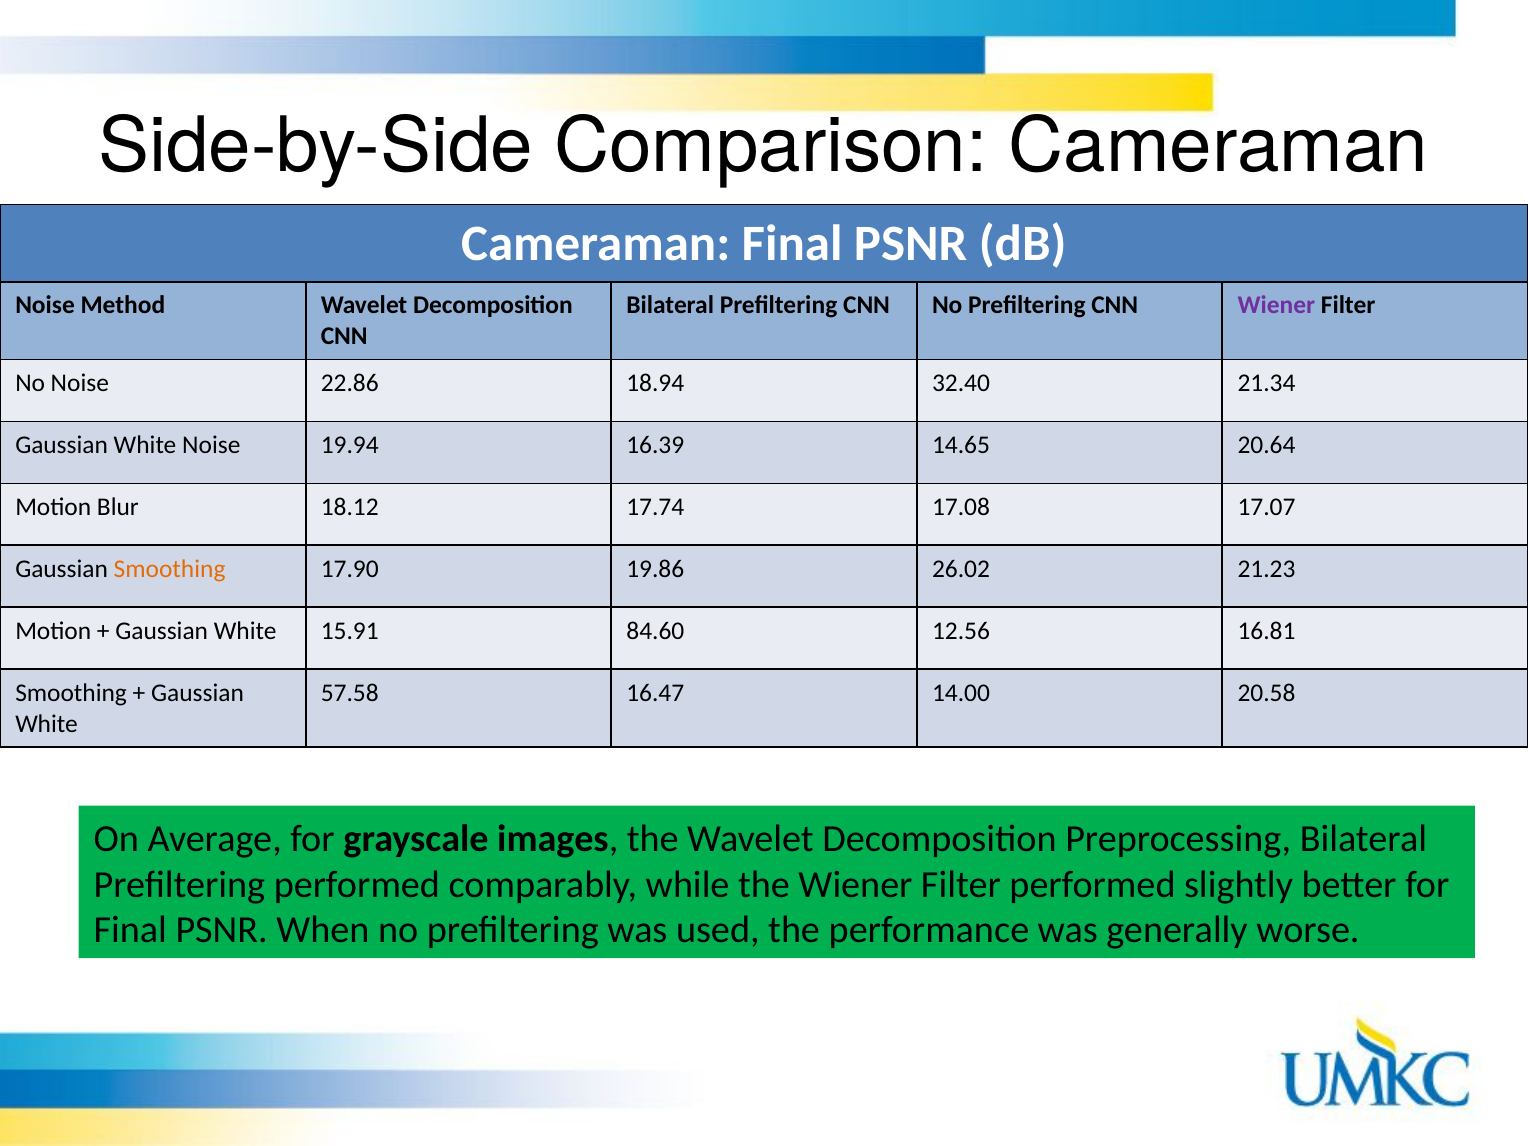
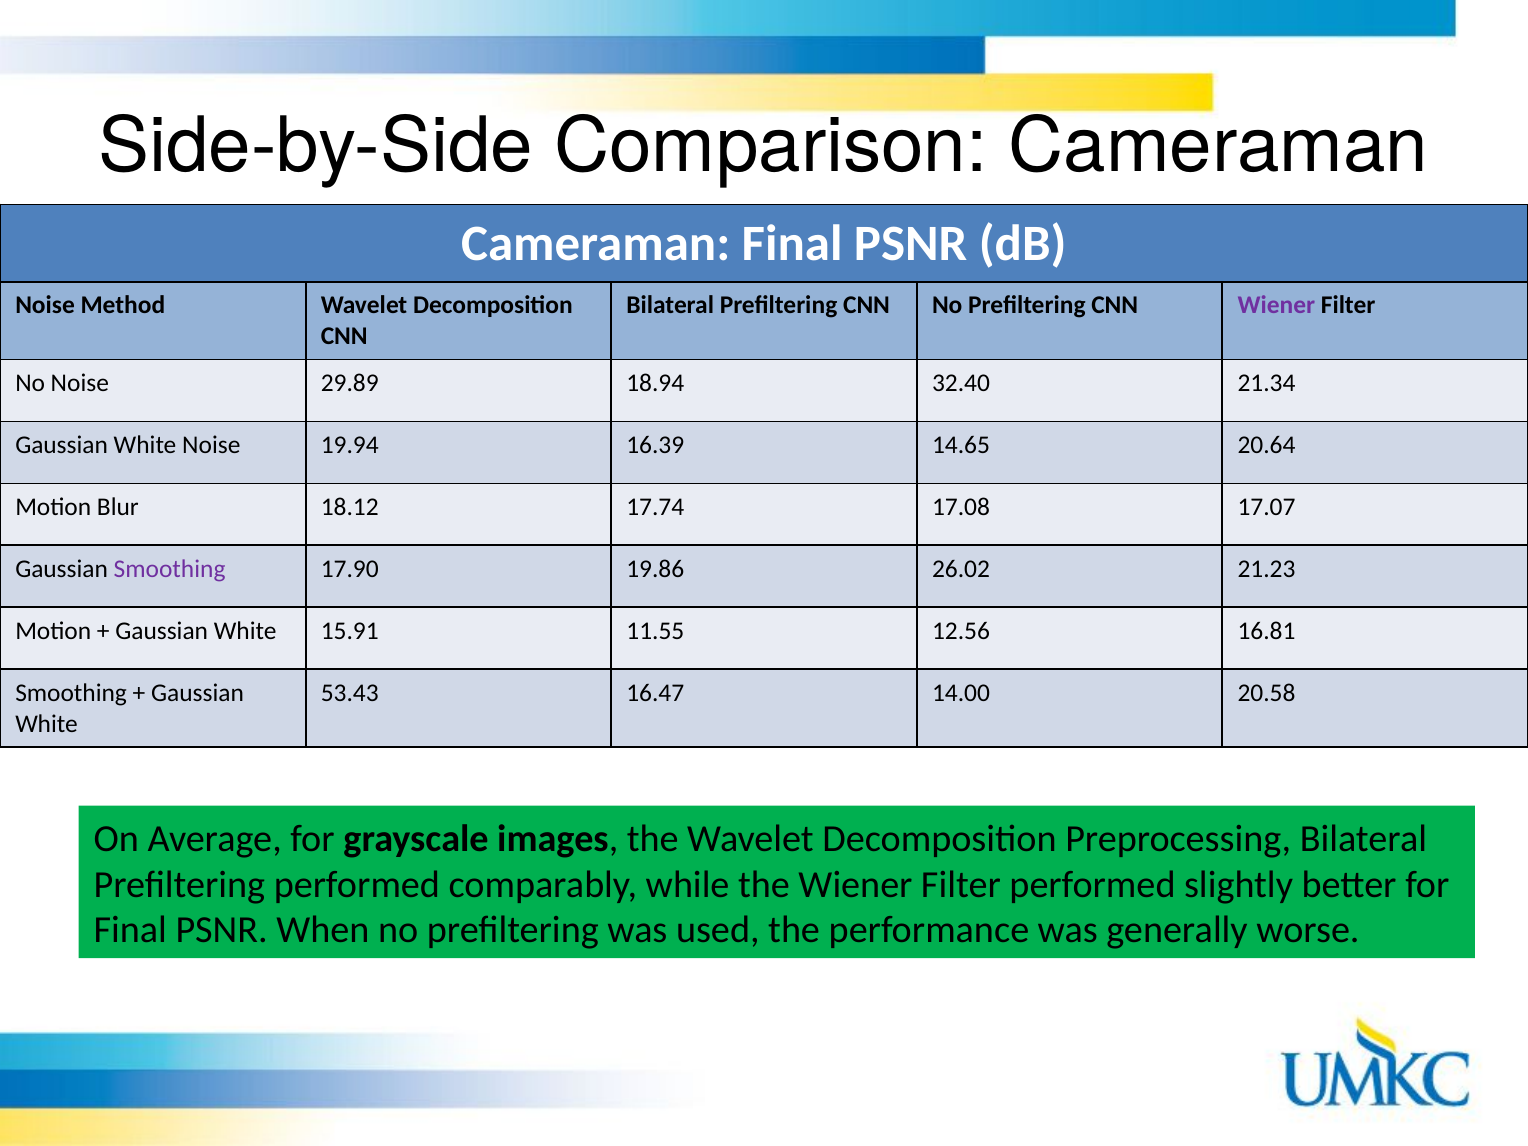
22.86: 22.86 -> 29.89 (350, 383)
Smoothing colour: orange -> purple (170, 569)
84.60: 84.60 -> 11.55 (655, 631)
57.58: 57.58 -> 53.43 (350, 693)
